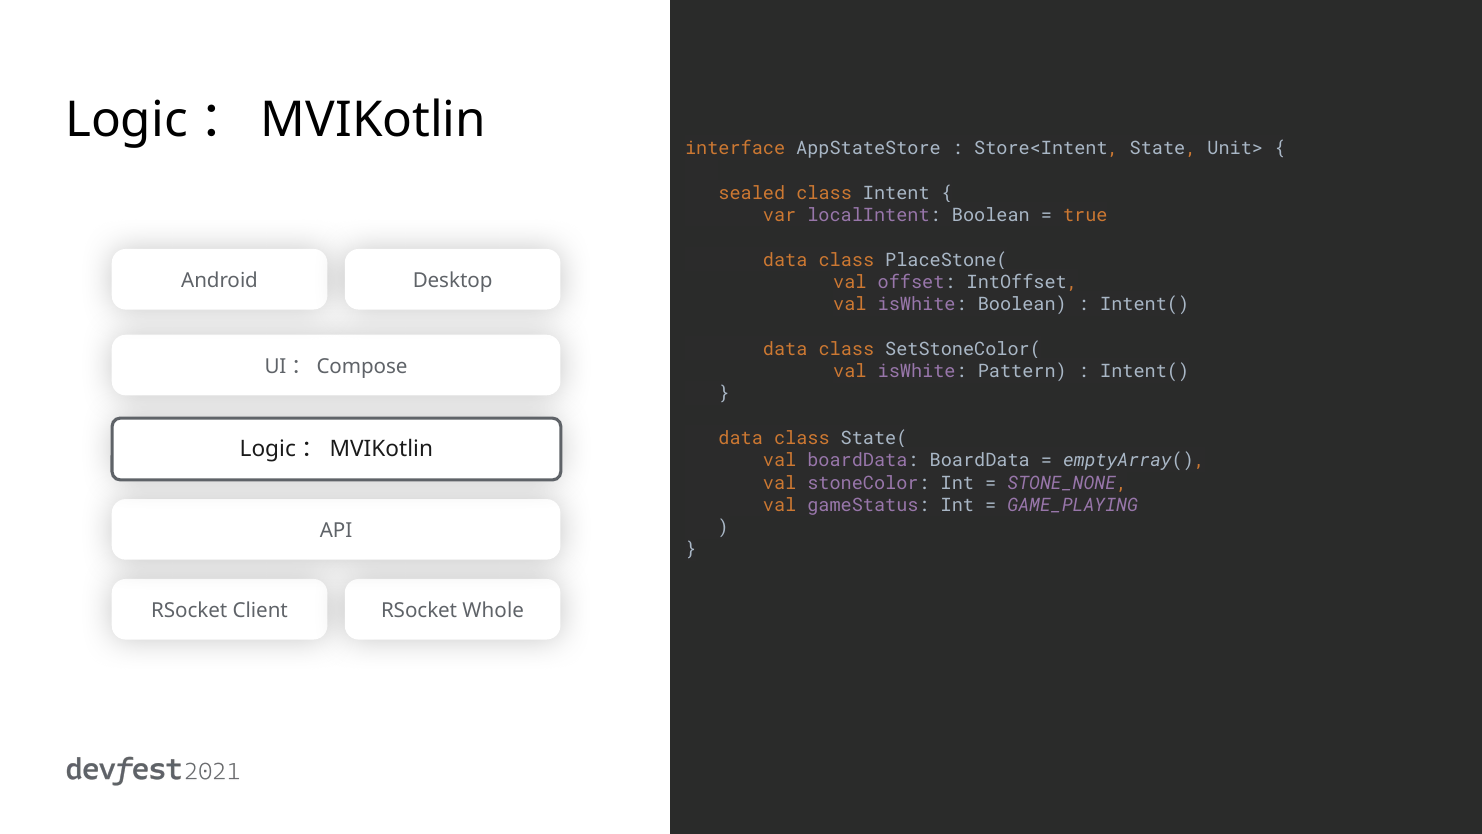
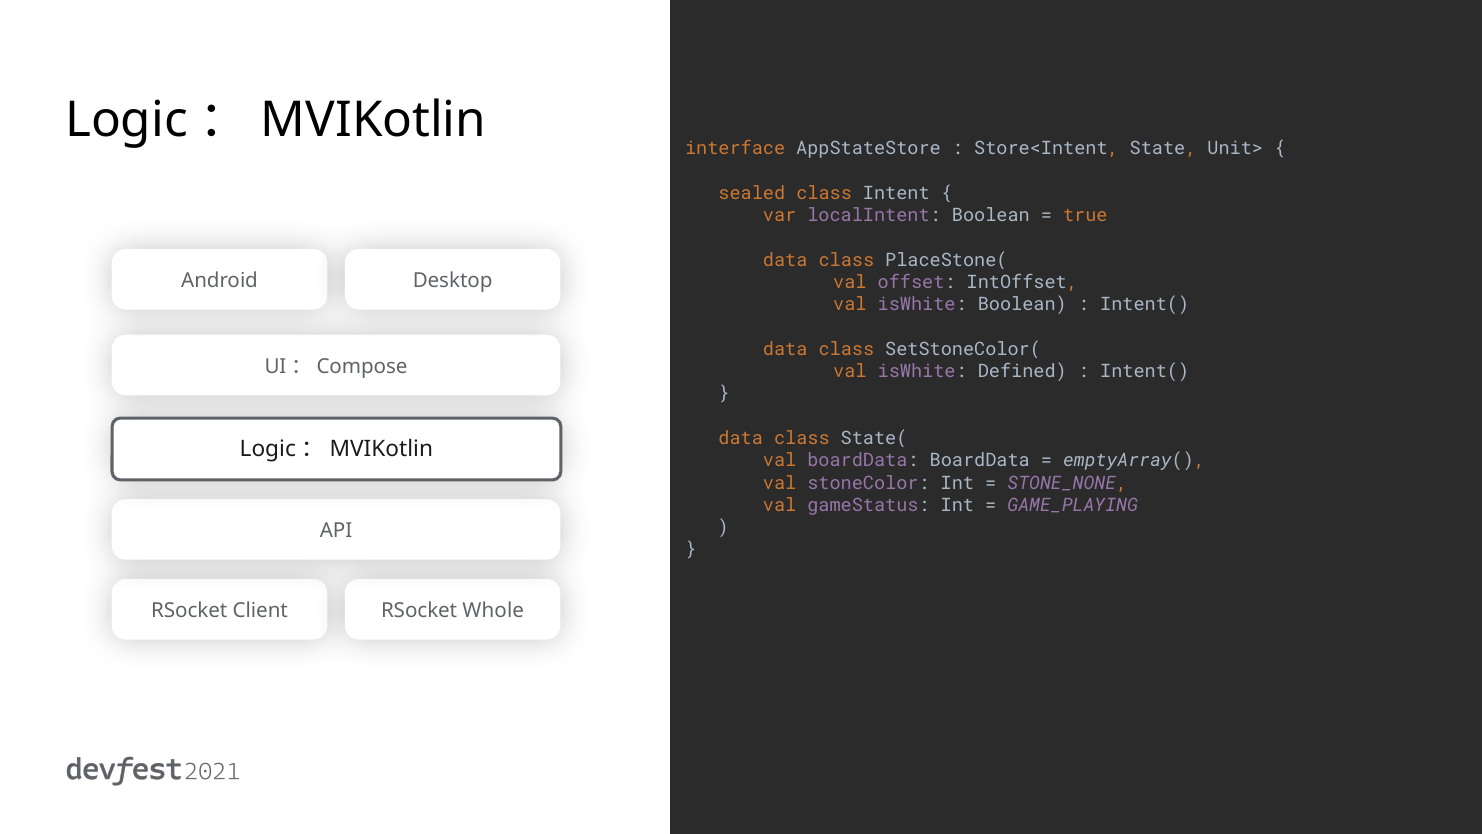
Pattern: Pattern -> Defined (1022, 371)
